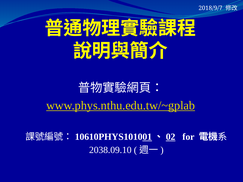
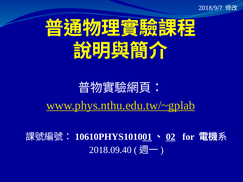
2038.09.10: 2038.09.10 -> 2018.09.40 (110, 150)
